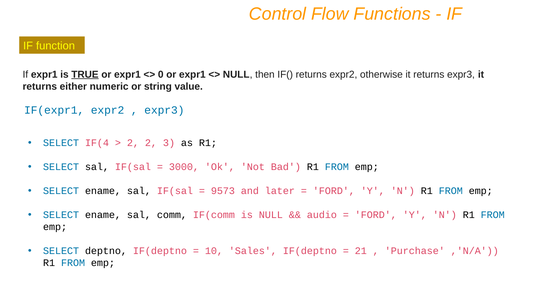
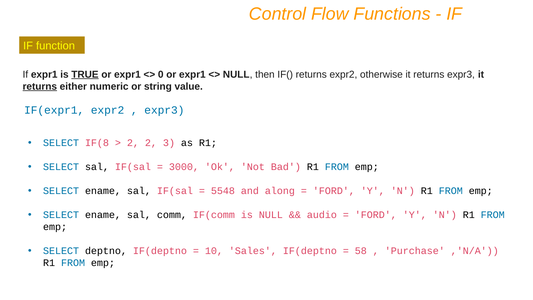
returns underline: none -> present (40, 86)
IF(4: IF(4 -> IF(8 (97, 143)
9573: 9573 -> 5548 (223, 191)
later: later -> along (280, 191)
21: 21 -> 58 (361, 251)
